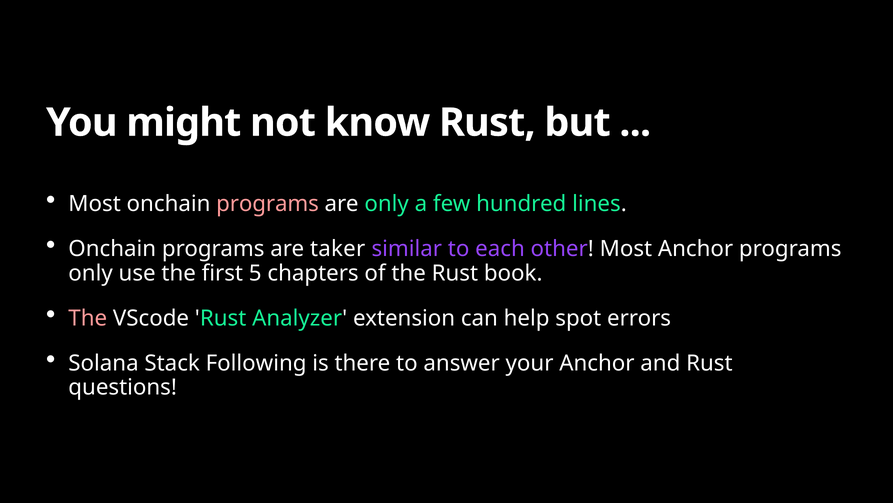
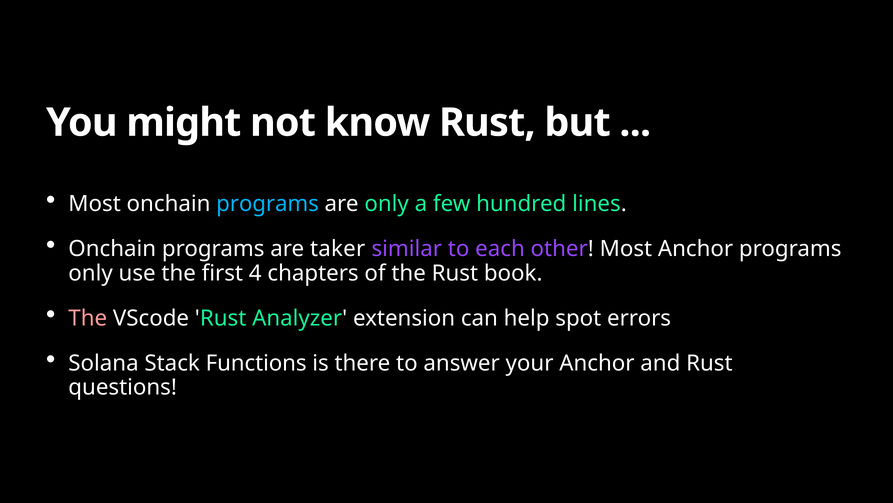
programs colour: pink -> light blue (268, 204)
5: 5 -> 4 (255, 273)
Following: Following -> Functions (256, 363)
